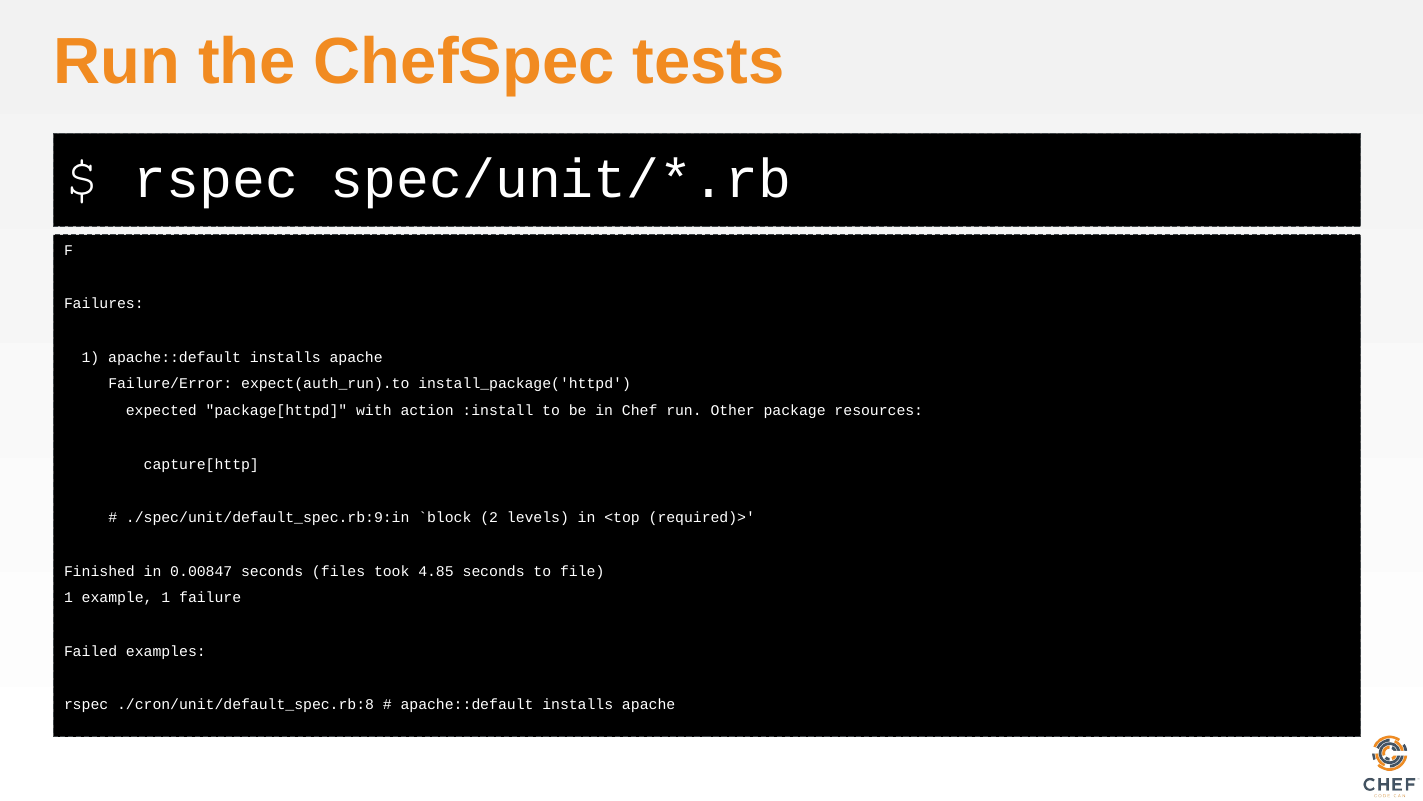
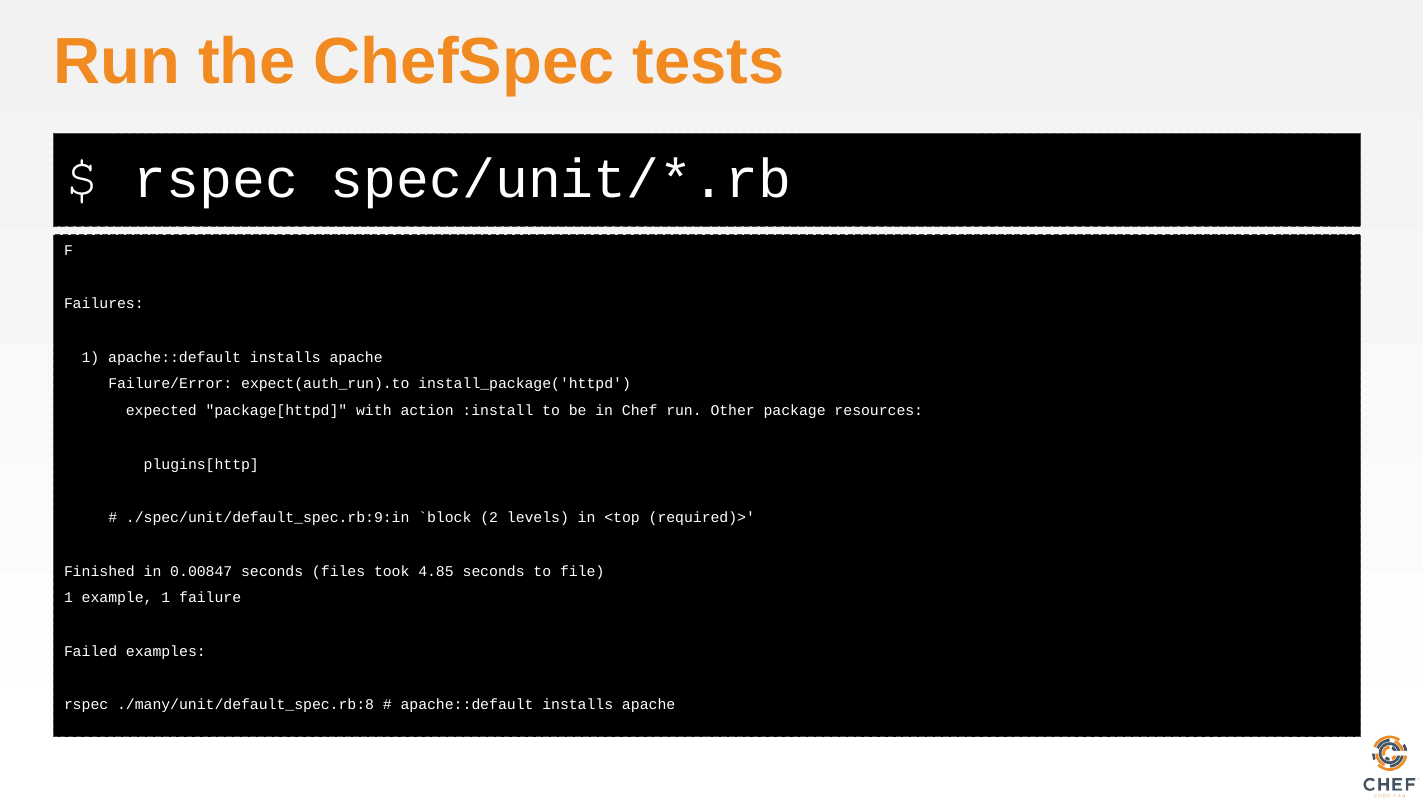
capture[http: capture[http -> plugins[http (201, 464)
./cron/unit/default_spec.rb:8: ./cron/unit/default_spec.rb:8 -> ./many/unit/default_spec.rb:8 (246, 704)
